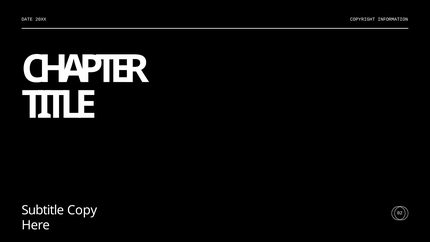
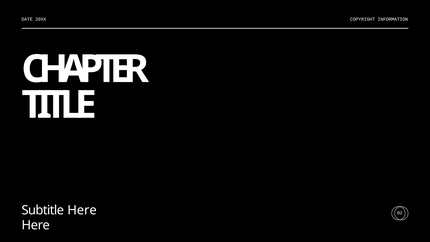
Subtitle Copy: Copy -> Here (82, 210)
